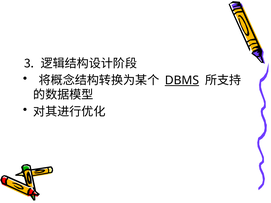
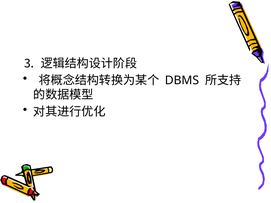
DBMS underline: present -> none (182, 80)
